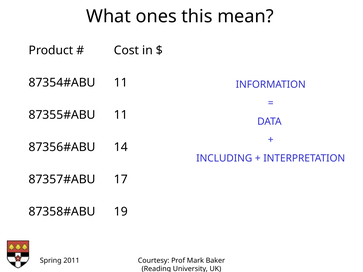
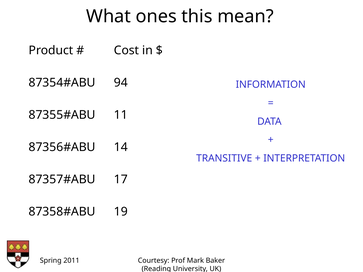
11: 11 -> 94 (121, 83)
INCLUDING: INCLUDING -> TRANSITIVE (224, 158)
